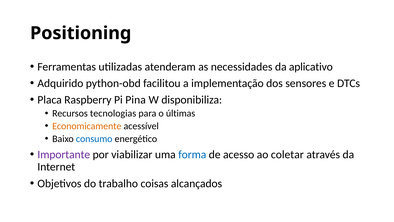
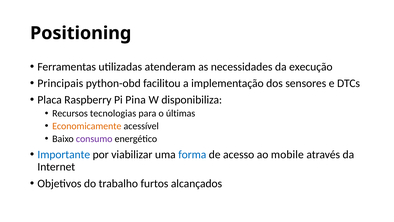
aplicativo: aplicativo -> execução (311, 67)
Adquirido: Adquirido -> Principais (60, 83)
consumo colour: blue -> purple (94, 139)
Importante colour: purple -> blue (64, 154)
coletar: coletar -> mobile (287, 154)
coisas: coisas -> furtos (154, 183)
